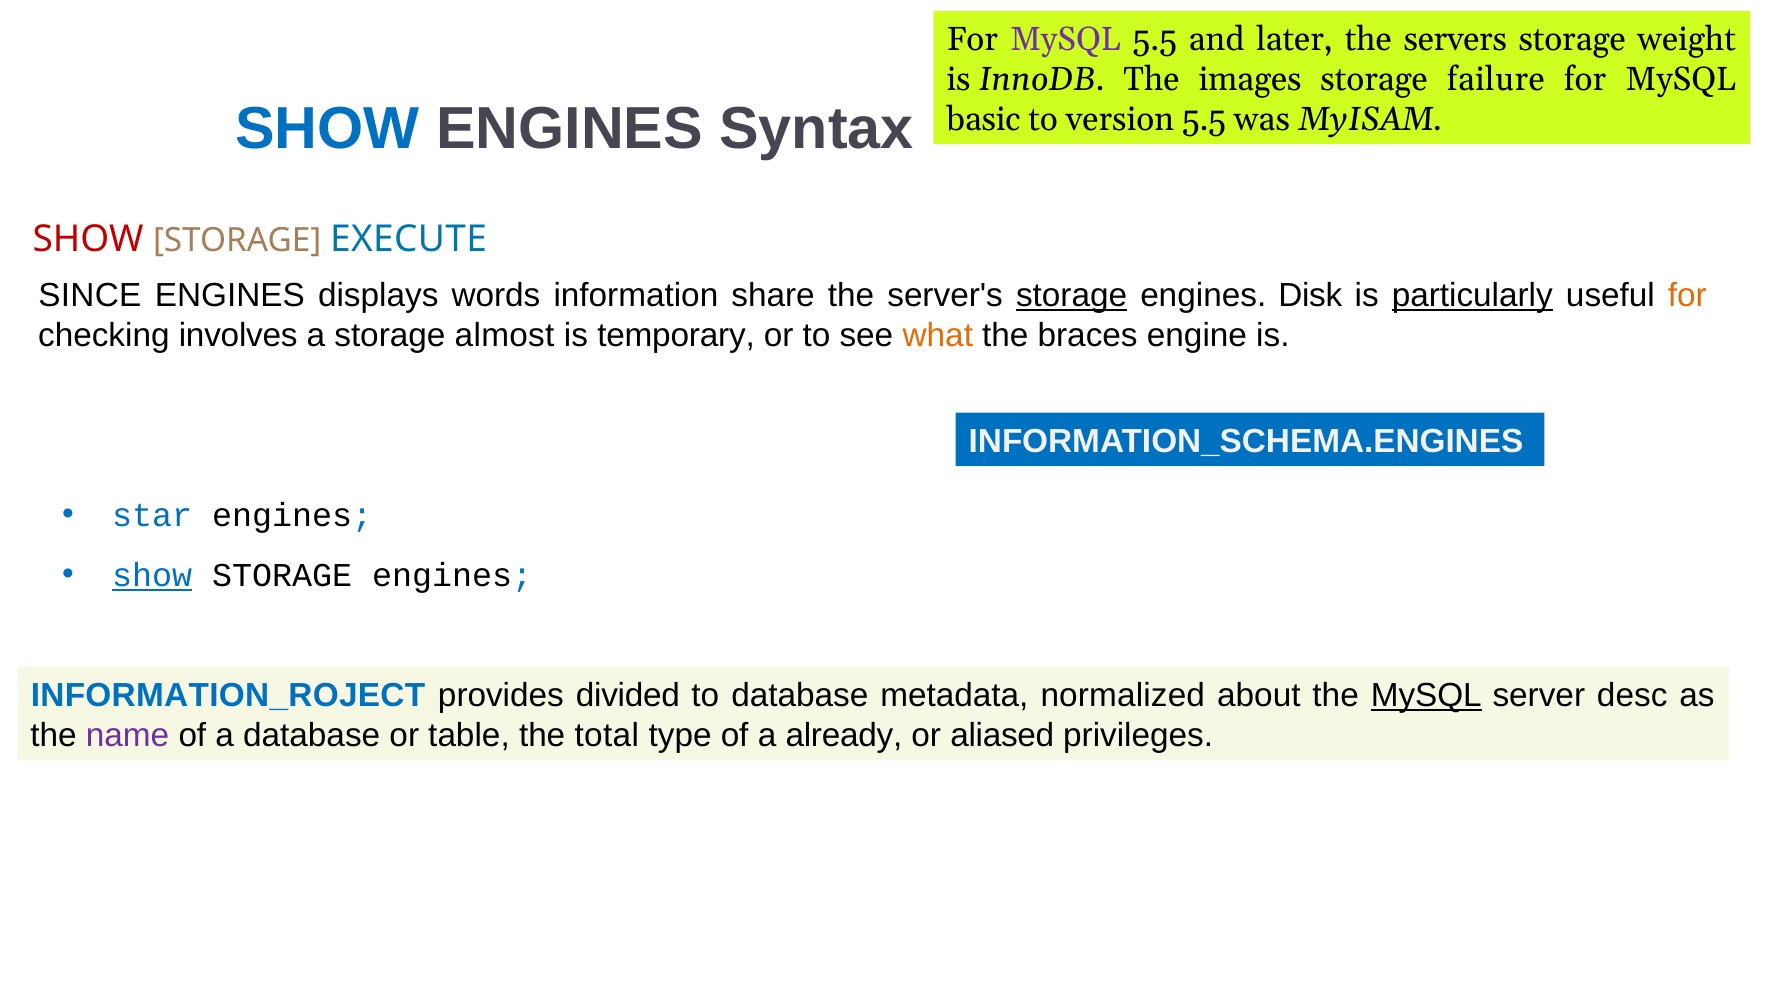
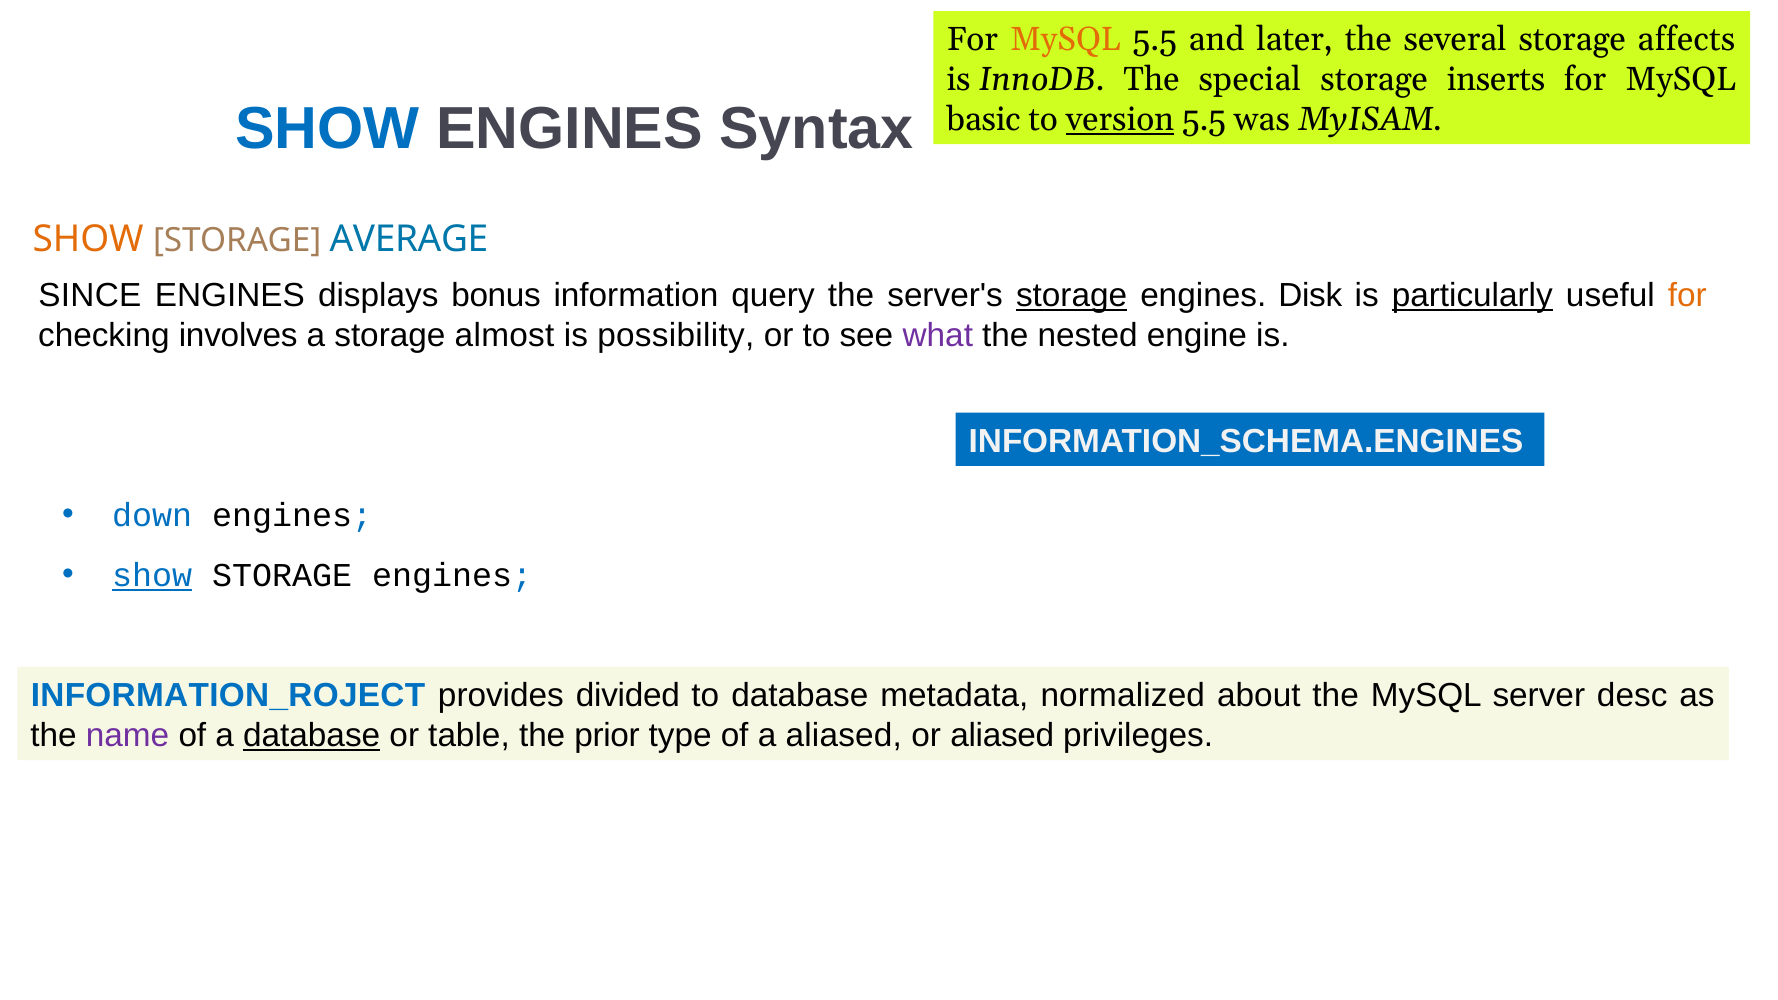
MySQL colour: purple -> orange (1065, 40)
servers: servers -> several (1455, 40)
weight: weight -> affects (1687, 40)
images: images -> special (1250, 80)
failure: failure -> inserts (1496, 80)
version underline: none -> present (1120, 120)
SHOW colour: red -> orange (88, 239)
EXECUTE: EXECUTE -> AVERAGE (409, 239)
words: words -> bonus (496, 296)
share: share -> query (773, 296)
temporary: temporary -> possibility (676, 336)
what colour: orange -> purple (938, 336)
braces: braces -> nested (1088, 336)
star: star -> down (152, 516)
MySQL underline: present -> none (1426, 696)
database underline: none -> present (312, 736)
total: total -> prior (607, 736)
a already: already -> aliased (844, 736)
